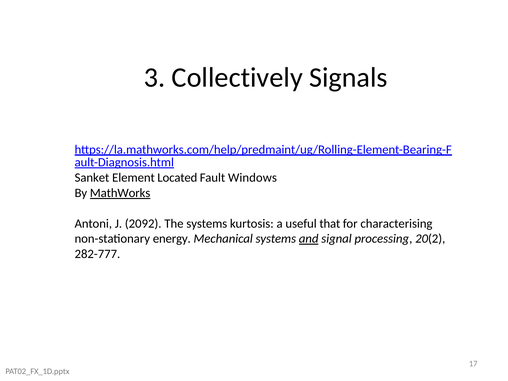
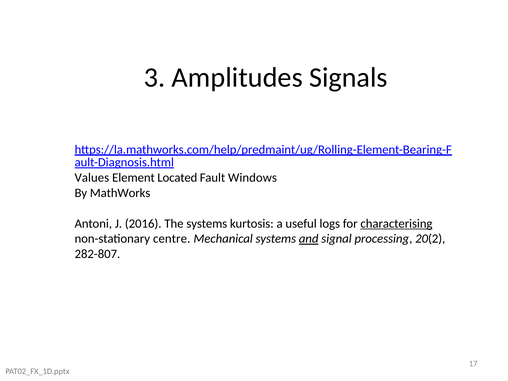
Collectively: Collectively -> Amplitudes (237, 78)
Sanket: Sanket -> Values (92, 178)
MathWorks underline: present -> none (120, 193)
2092: 2092 -> 2016 (143, 224)
that: that -> logs (330, 224)
characterising underline: none -> present (396, 224)
energy: energy -> centre (172, 239)
282-777: 282-777 -> 282-807 (97, 254)
